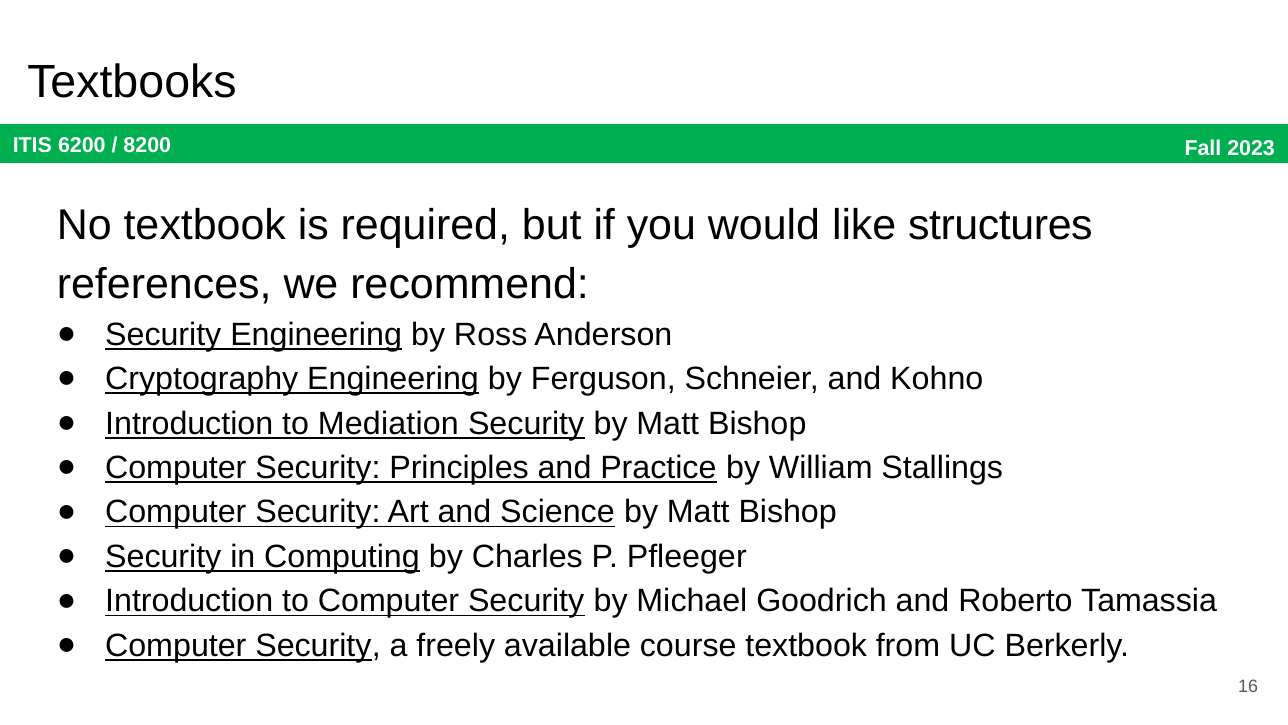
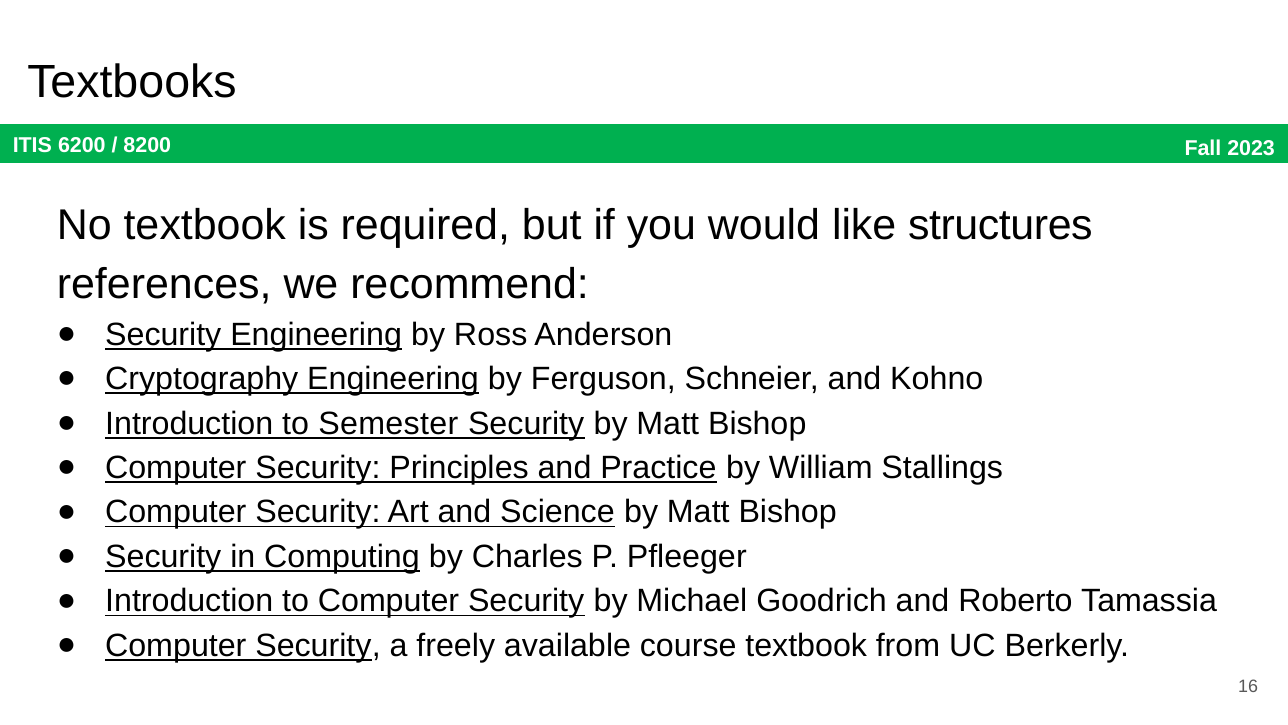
Mediation: Mediation -> Semester (388, 423)
